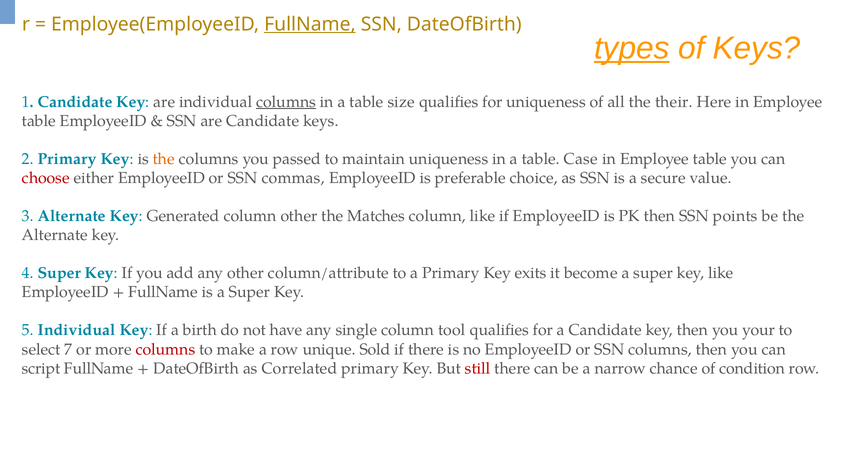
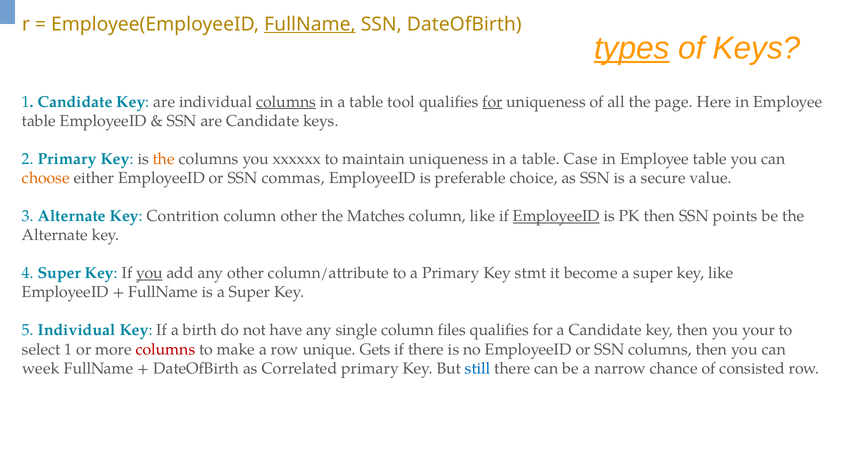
size: size -> tool (401, 102)
for underline: none -> present (492, 102)
their: their -> page (674, 102)
passed: passed -> xxxxxx (297, 159)
choose colour: red -> orange (46, 178)
Generated: Generated -> Contrition (183, 216)
EmployeeID underline: none -> present (556, 216)
you underline: none -> present (150, 273)
exits: exits -> stmt (531, 273)
tool: tool -> files (452, 330)
select 7: 7 -> 1 (68, 349)
Sold: Sold -> Gets (375, 349)
script: script -> week (41, 368)
still colour: red -> blue (478, 368)
condition: condition -> consisted (752, 368)
